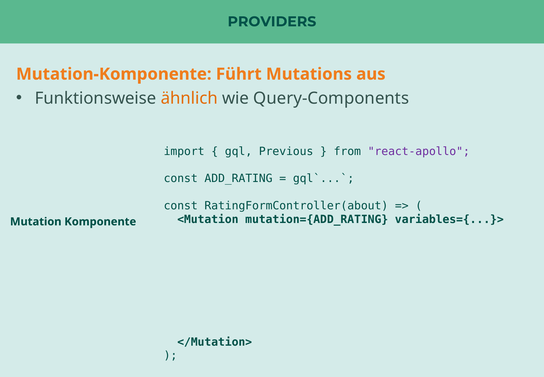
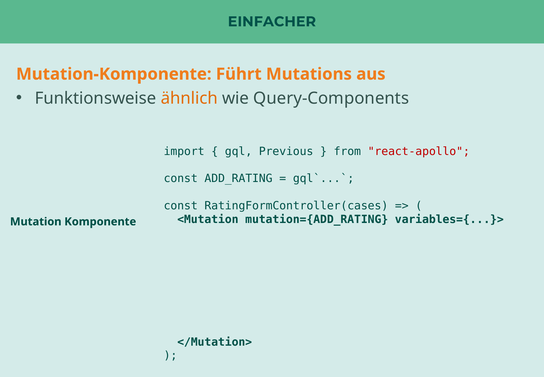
PROVIDERS: PROVIDERS -> EINFACHER (272, 22)
react-apollo colour: purple -> red (419, 151)
RatingFormController(about: RatingFormController(about -> RatingFormController(cases (296, 206)
